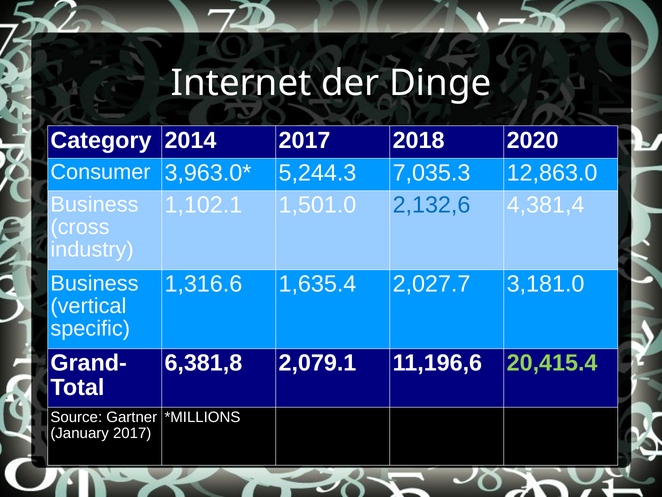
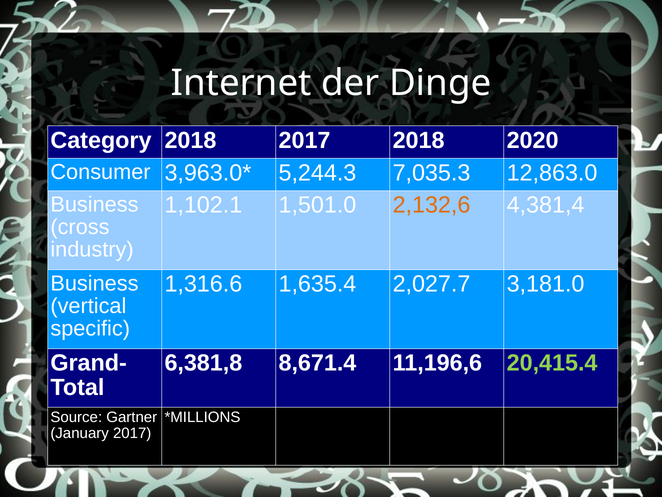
Category 2014: 2014 -> 2018 (190, 140)
2,132,6 colour: blue -> orange (432, 205)
2,079.1: 2,079.1 -> 8,671.4 (317, 363)
